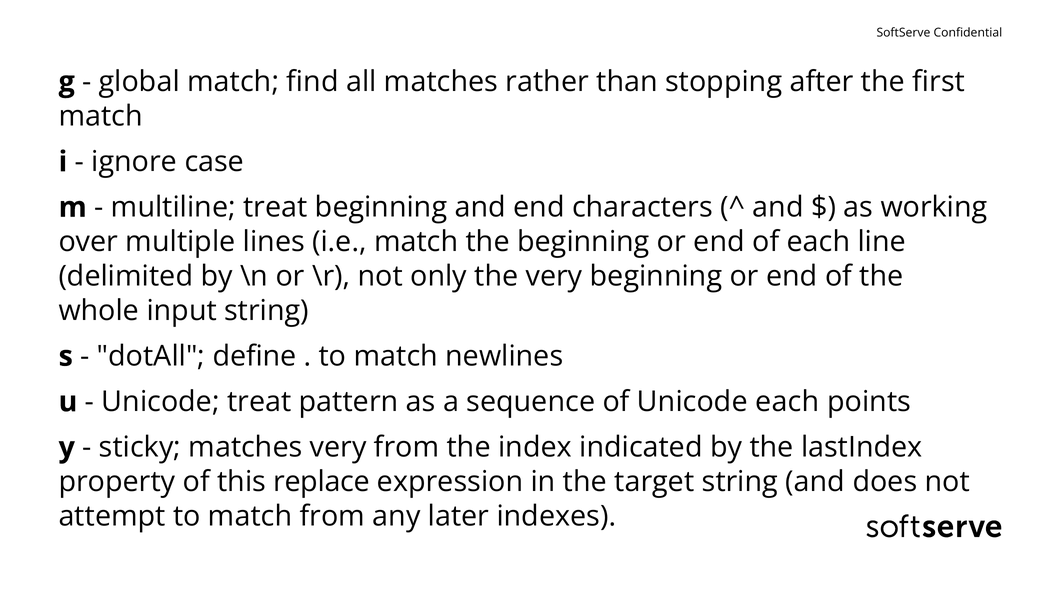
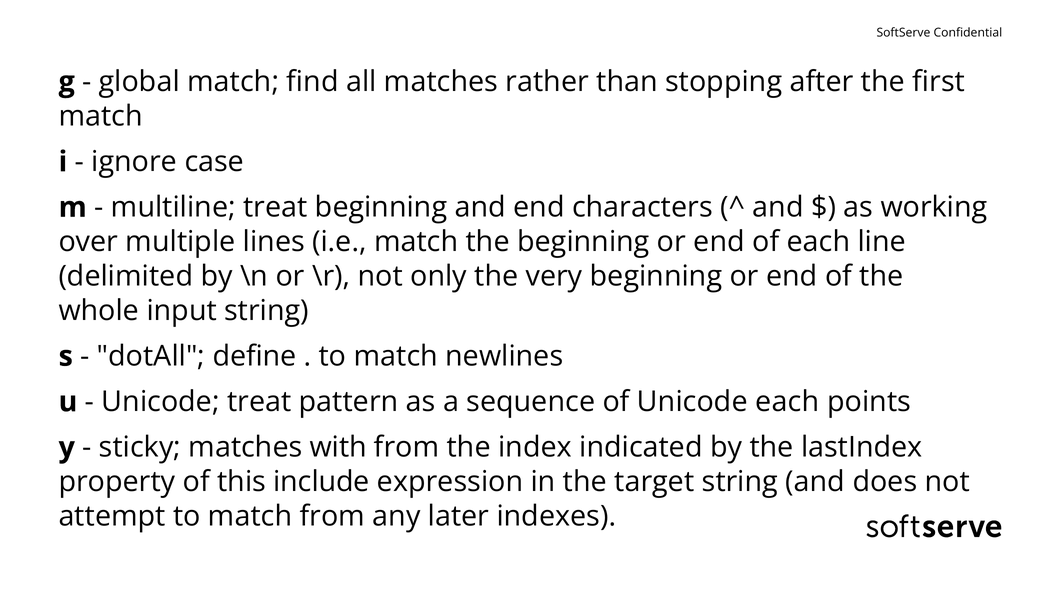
matches very: very -> with (338, 447)
replace: replace -> include (321, 482)
